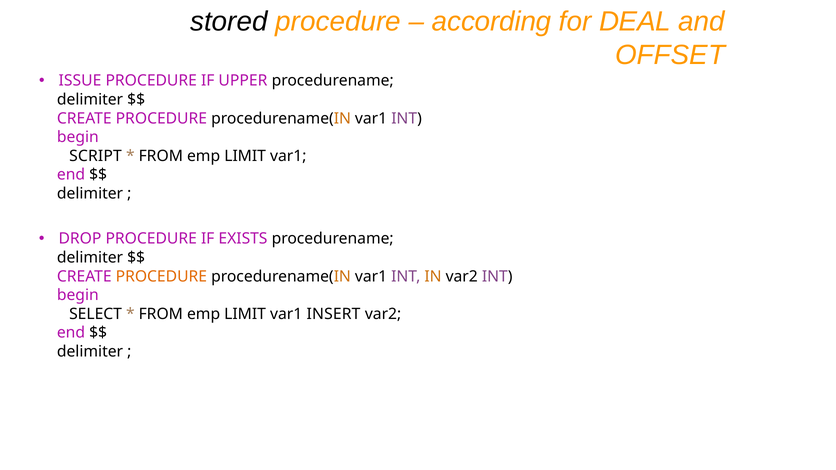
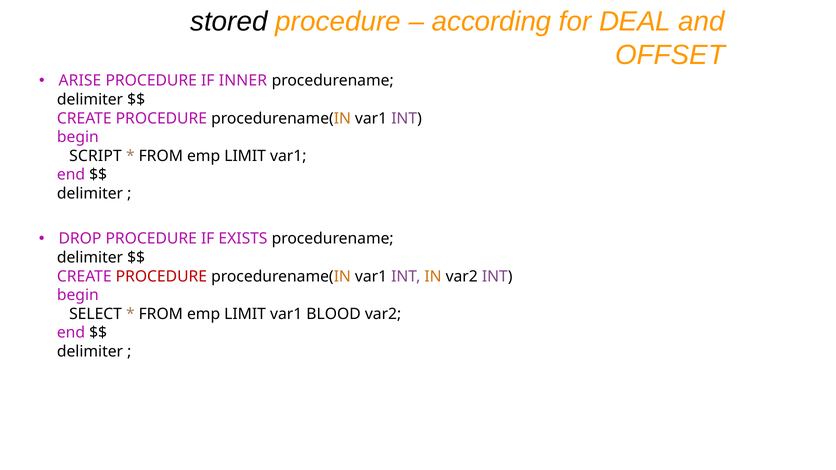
ISSUE: ISSUE -> ARISE (80, 81)
UPPER: UPPER -> INNER (243, 81)
PROCEDURE colour: orange -> red (161, 277)
INSERT: INSERT -> BLOOD (334, 314)
